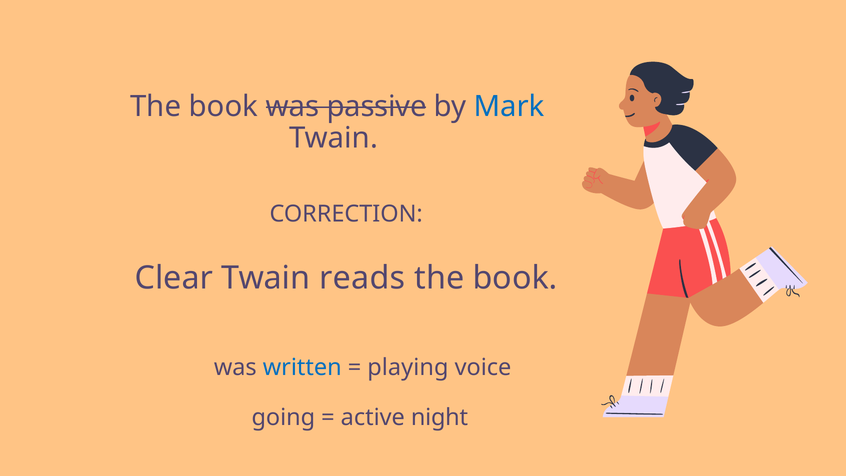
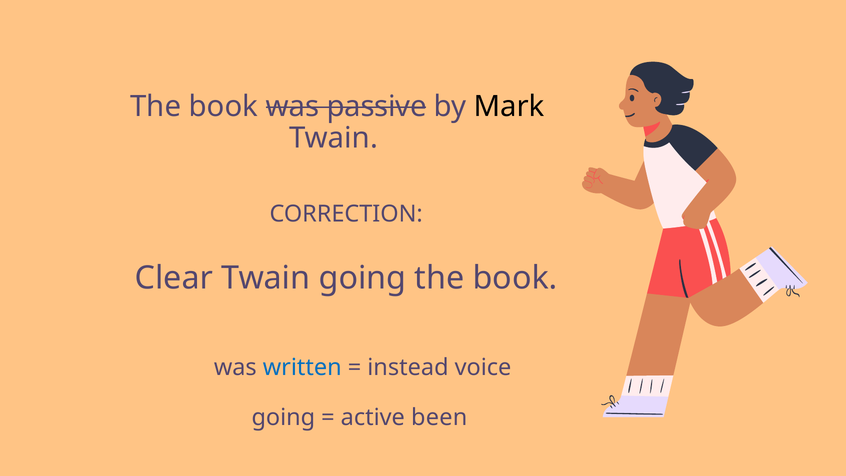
Mark colour: blue -> black (509, 106)
Twain reads: reads -> going (362, 278)
playing: playing -> instead (408, 367)
night: night -> been (439, 418)
